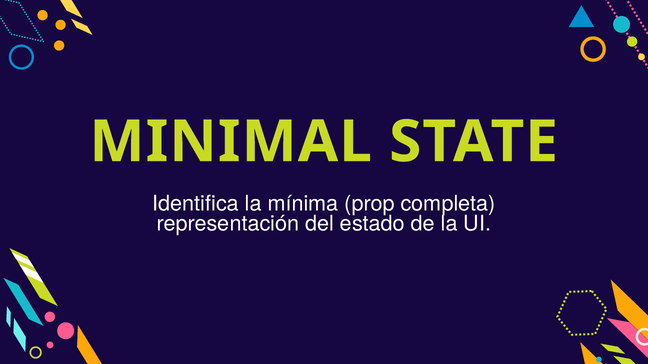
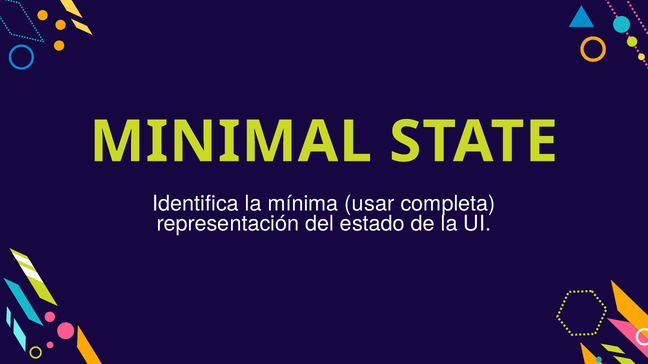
prop: prop -> usar (369, 204)
